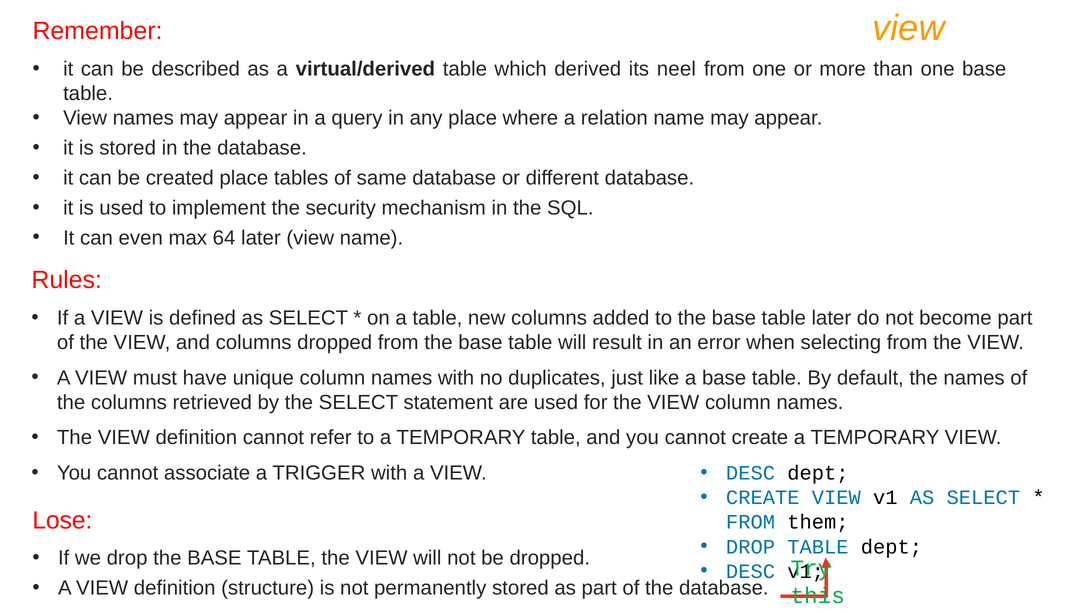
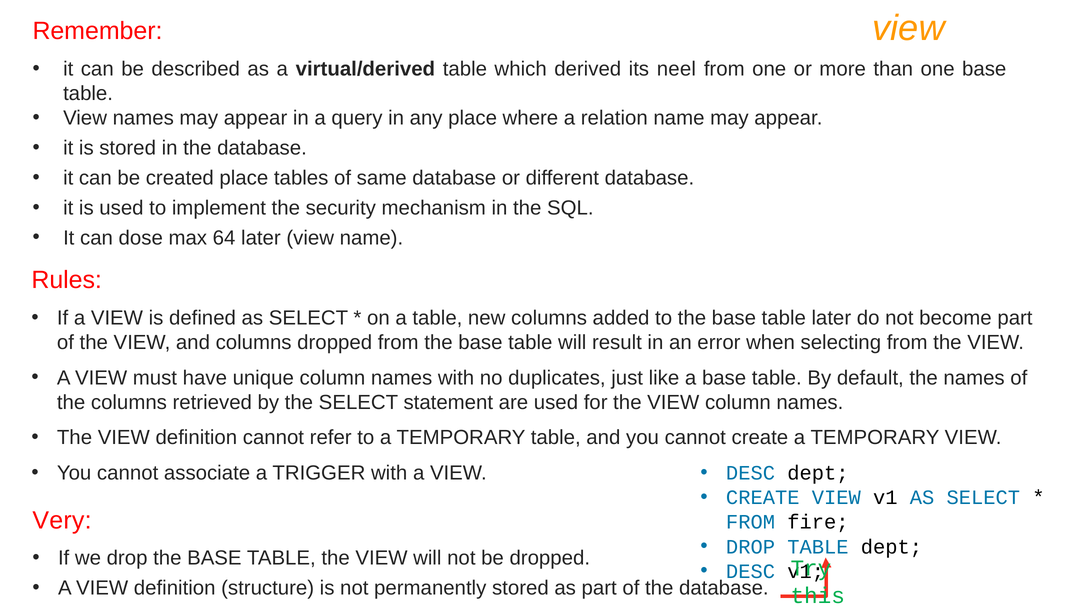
even: even -> dose (141, 238)
Lose: Lose -> Very (62, 520)
them: them -> fire (818, 522)
